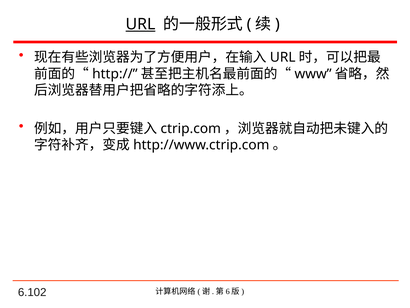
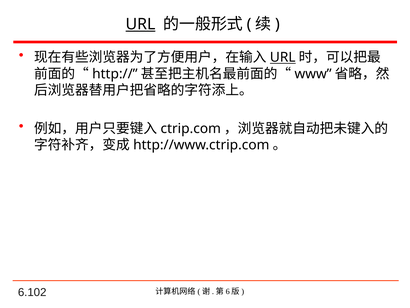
URL underline: none -> present (283, 57)
